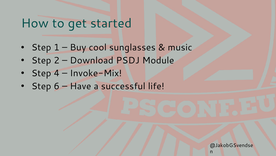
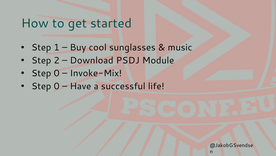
4: 4 -> 0 (57, 73)
6: 6 -> 0 (57, 86)
